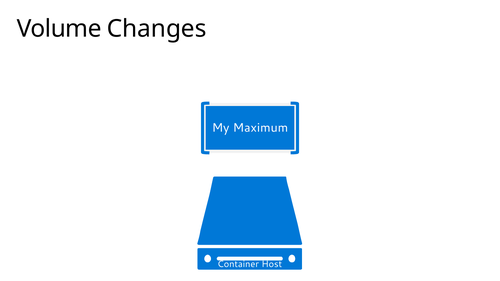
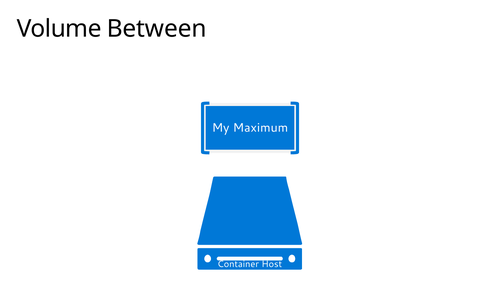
Changes: Changes -> Between (157, 29)
